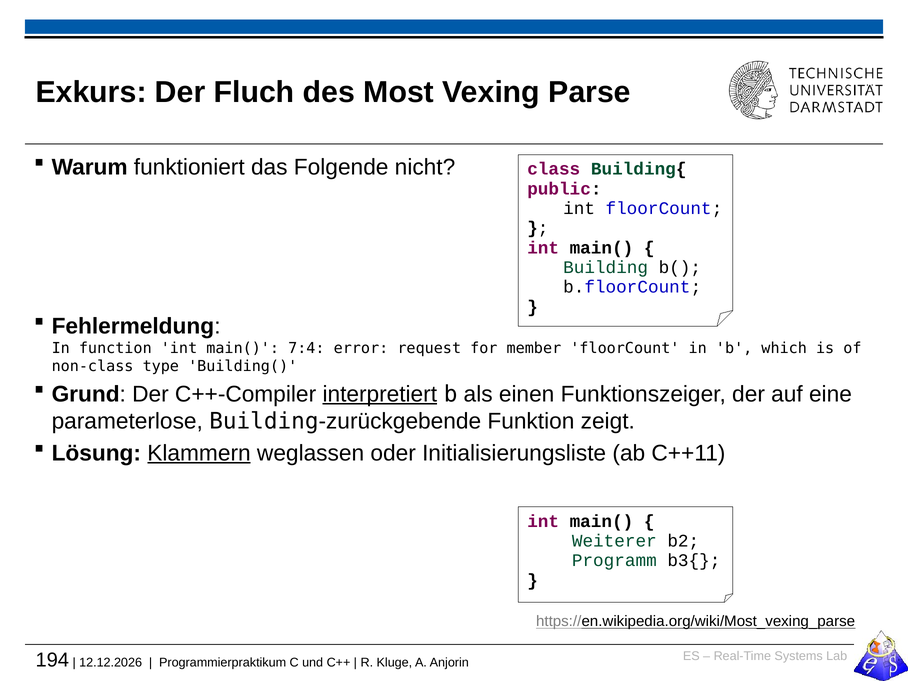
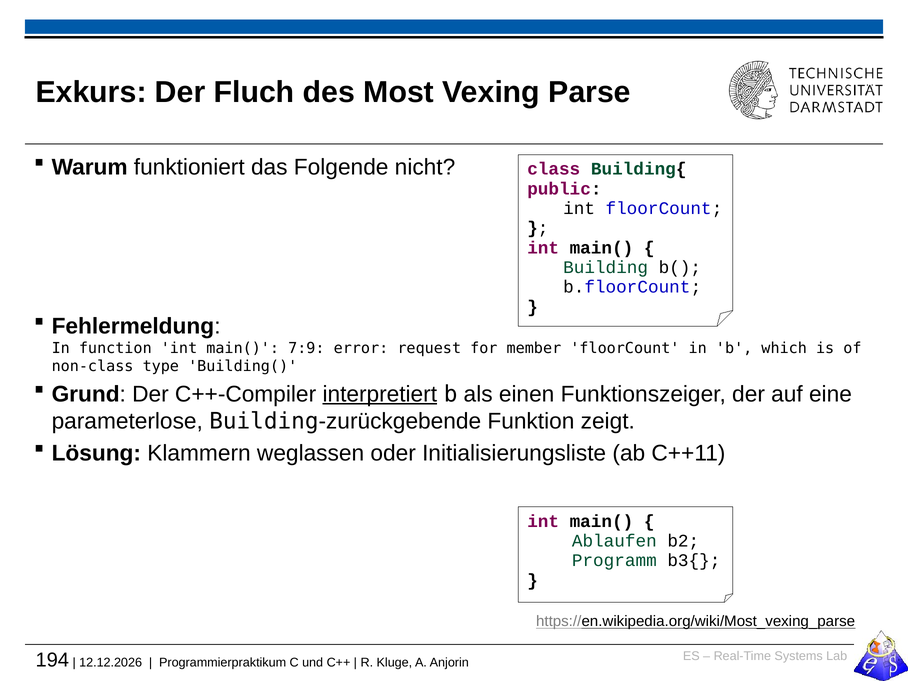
7:4: 7:4 -> 7:9 (306, 348)
Klammern underline: present -> none (199, 453)
Weiterer: Weiterer -> Ablaufen (614, 541)
